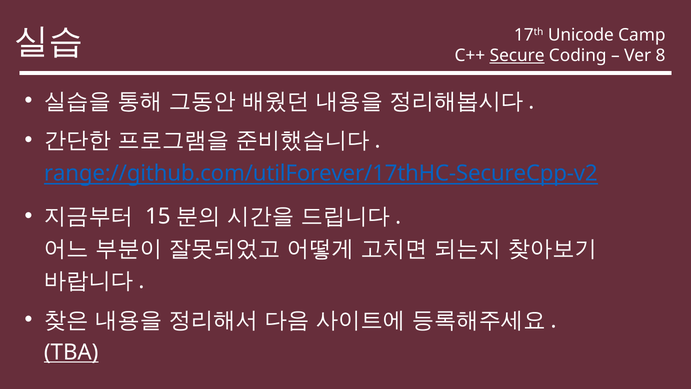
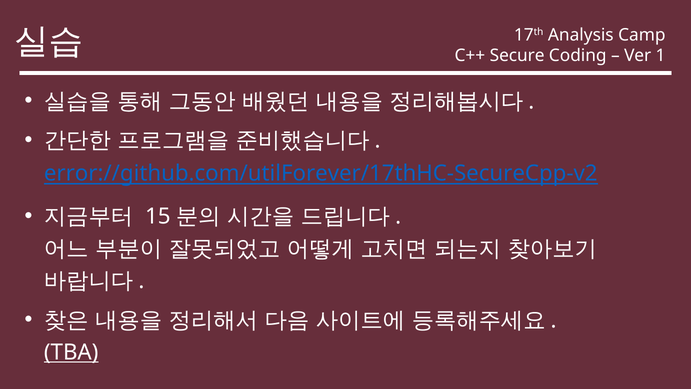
Unicode: Unicode -> Analysis (581, 35)
Secure underline: present -> none (517, 56)
8: 8 -> 1 (661, 56)
range://github.com/utilForever/17thHC-SecureCpp-v2: range://github.com/utilForever/17thHC-SecureCpp-v2 -> error://github.com/utilForever/17thHC-SecureCpp-v2 (321, 173)
